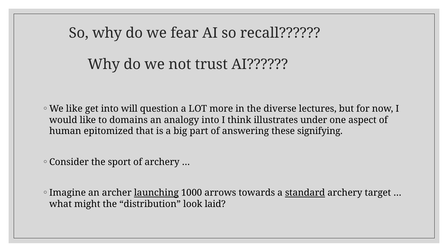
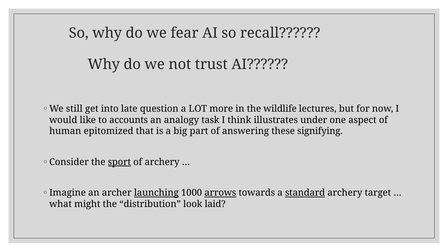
We like: like -> still (74, 109)
will: will -> late (129, 109)
diverse: diverse -> wildlife (280, 109)
domains: domains -> accounts (129, 120)
analogy into: into -> task (210, 120)
sport underline: none -> present (119, 162)
arrows underline: none -> present (220, 193)
